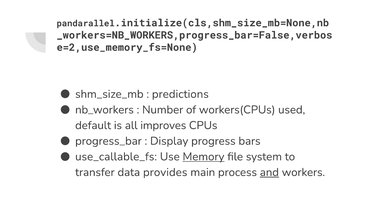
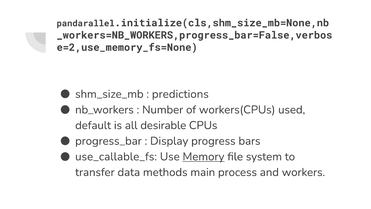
improves: improves -> desirable (163, 125)
provides: provides -> methods (165, 172)
and underline: present -> none (269, 172)
